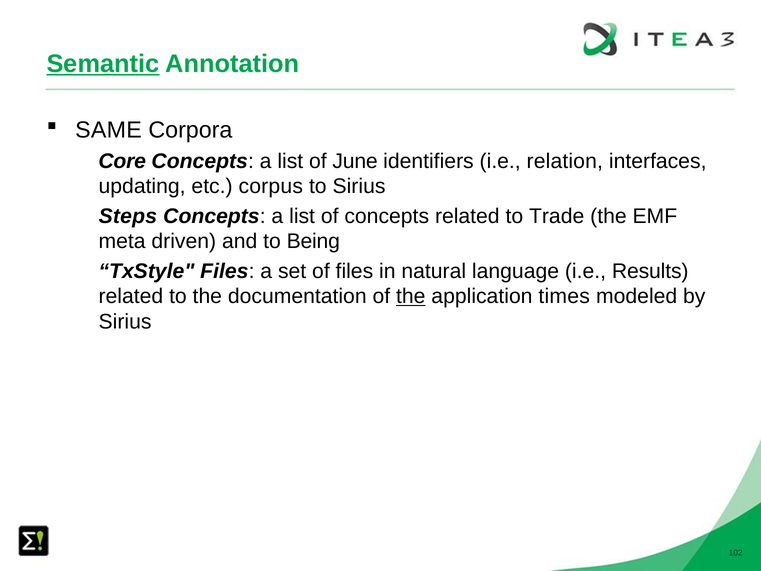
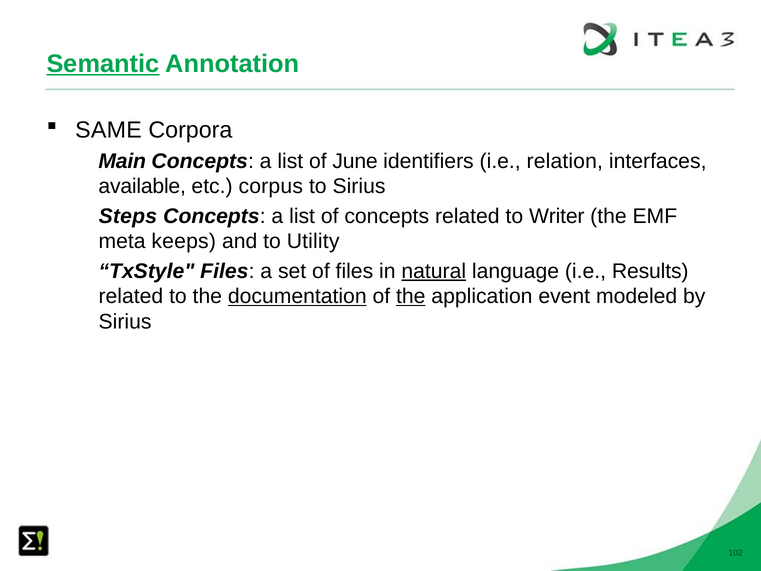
Core: Core -> Main (122, 161)
updating: updating -> available (142, 186)
Trade: Trade -> Writer (557, 216)
driven: driven -> keeps (184, 241)
Being: Being -> Utility (313, 241)
natural underline: none -> present (434, 271)
documentation underline: none -> present (297, 296)
times: times -> event (564, 296)
